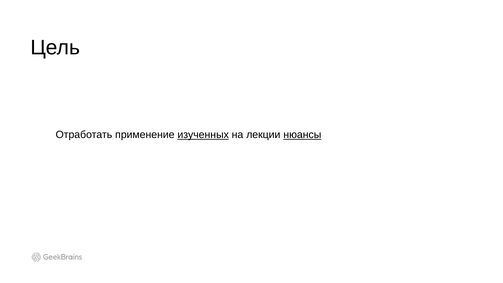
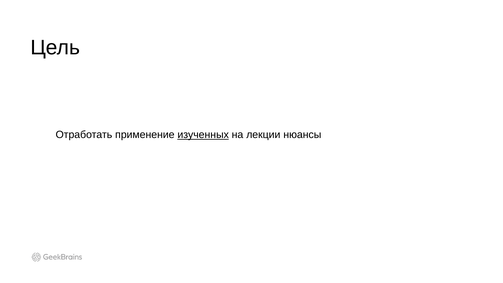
нюансы underline: present -> none (302, 135)
